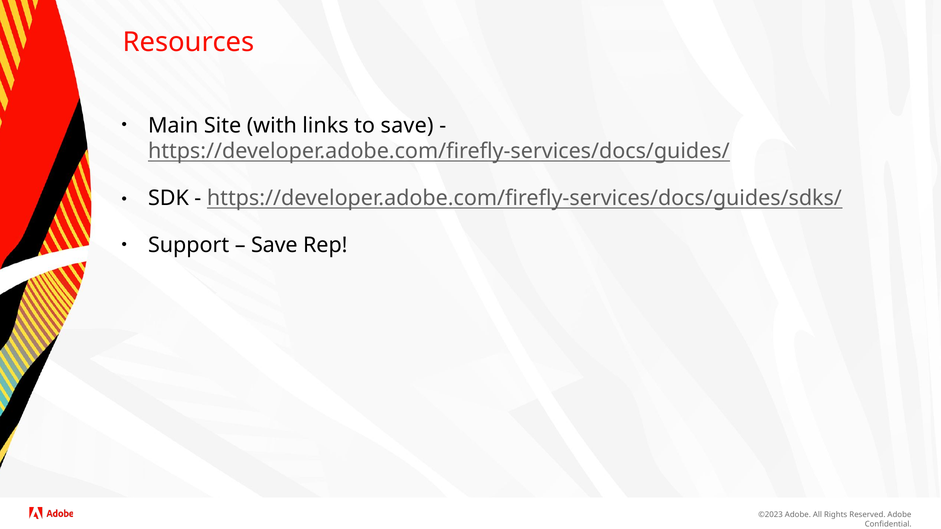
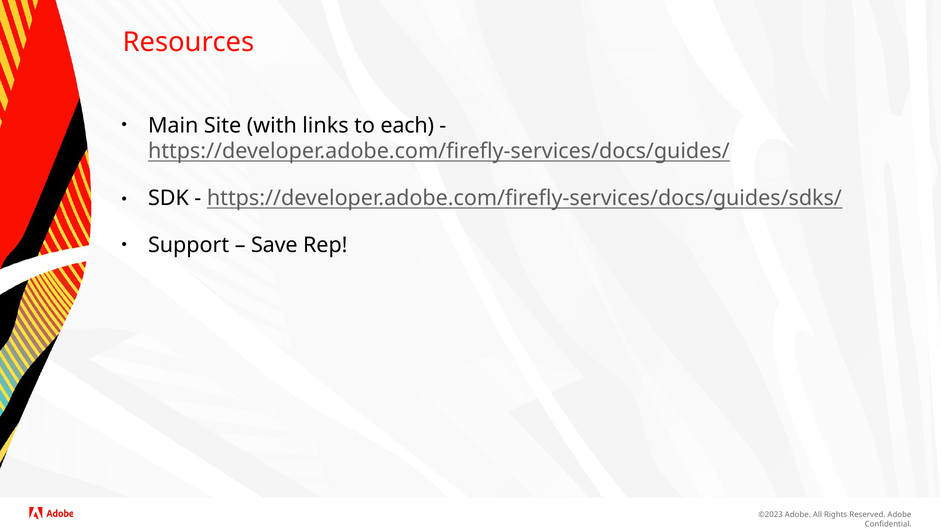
to save: save -> each (407, 126)
